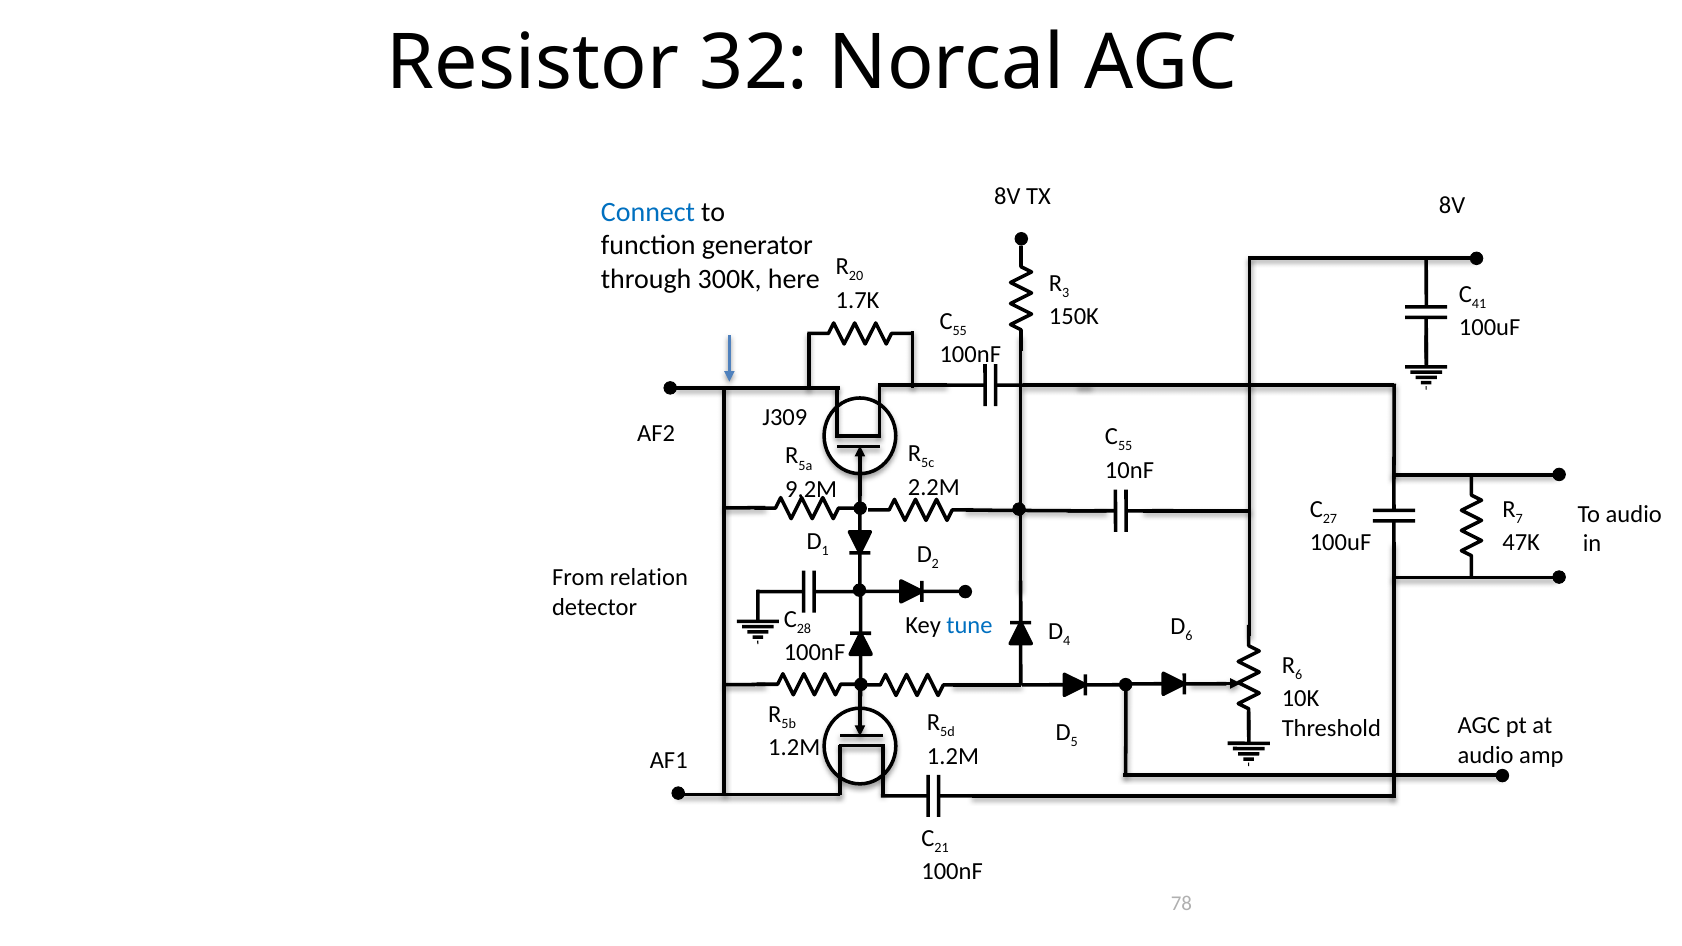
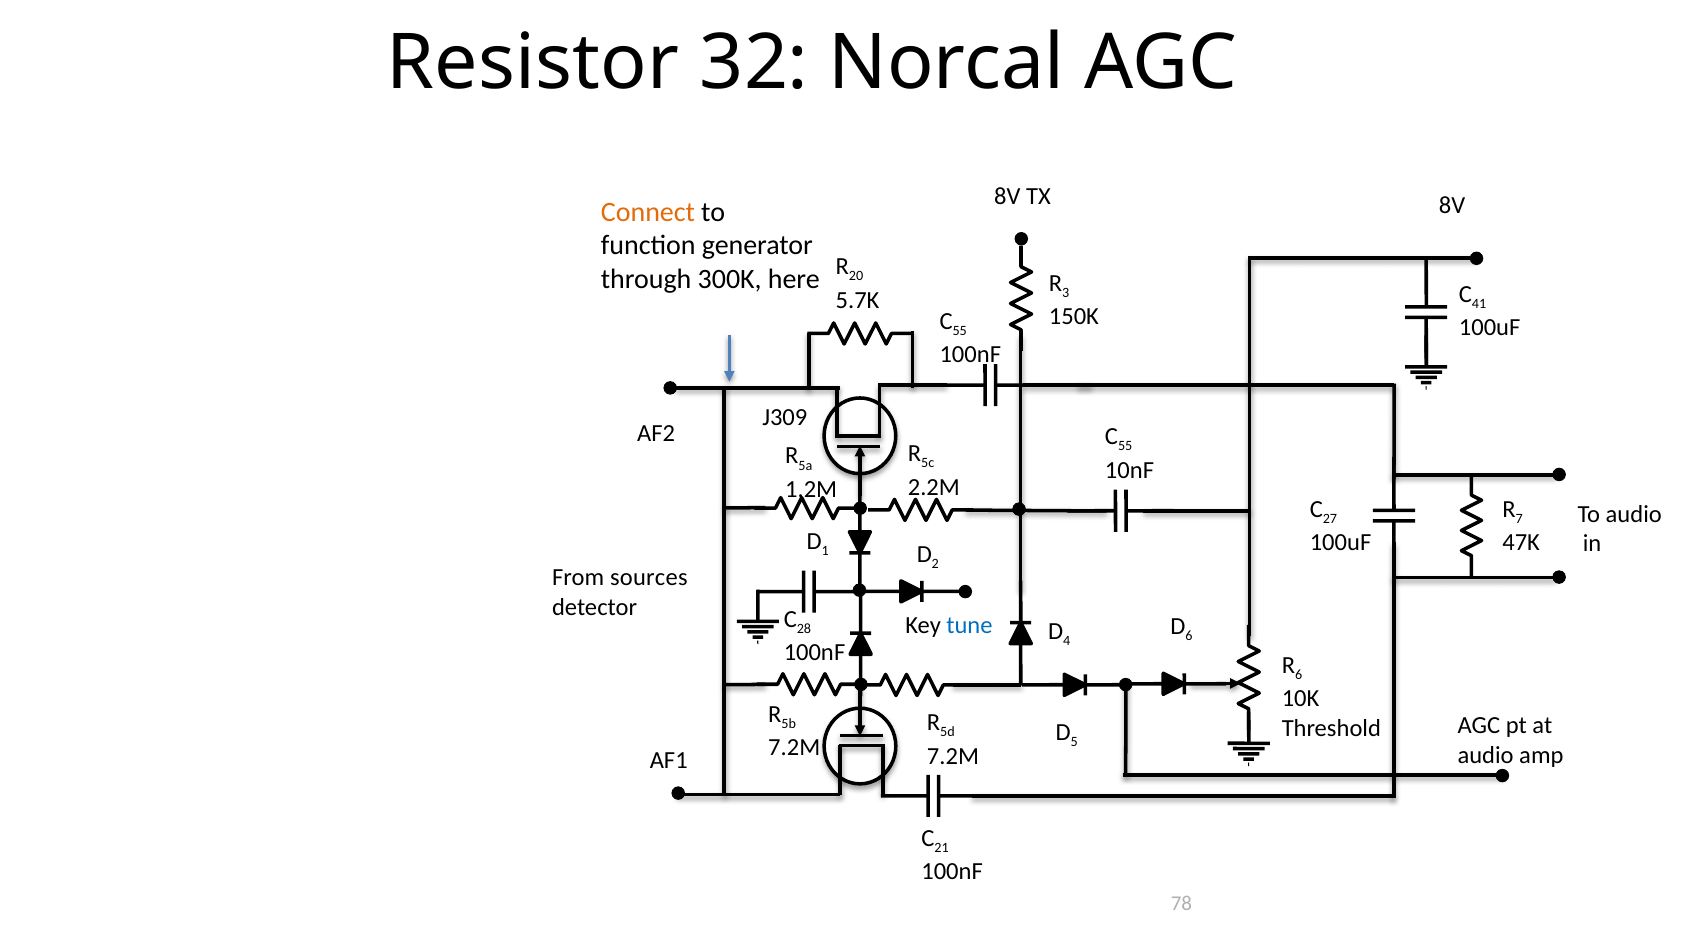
Connect colour: blue -> orange (648, 212)
1.7K: 1.7K -> 5.7K (858, 300)
9.2M: 9.2M -> 1.2M (811, 489)
relation: relation -> sources (649, 578)
1.2M: 1.2M -> 7.2M (794, 748)
1.2M: 1.2M -> 7.2M (953, 756)
